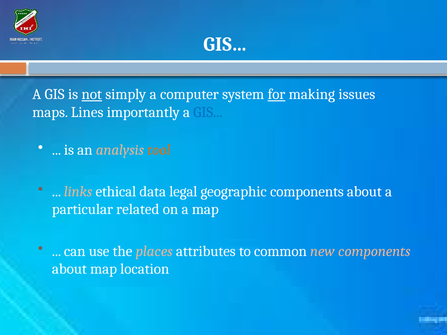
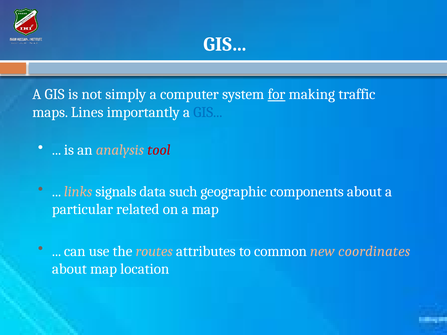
not underline: present -> none (92, 94)
issues: issues -> traffic (357, 94)
tool colour: orange -> red (159, 150)
ethical: ethical -> signals (116, 192)
legal: legal -> such (183, 192)
places: places -> routes (154, 251)
new components: components -> coordinates (374, 251)
